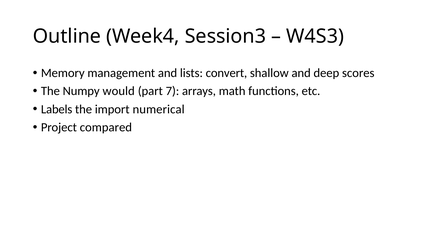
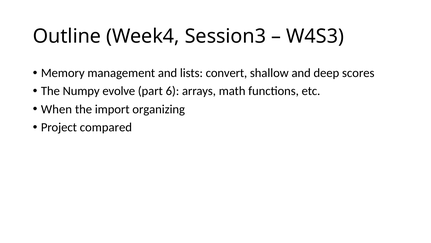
would: would -> evolve (119, 91)
7: 7 -> 6 (172, 91)
Labels: Labels -> When (56, 109)
numerical: numerical -> organizing (159, 109)
